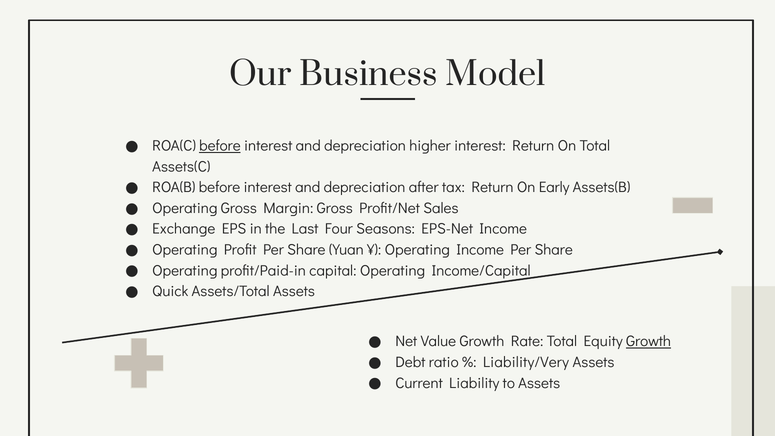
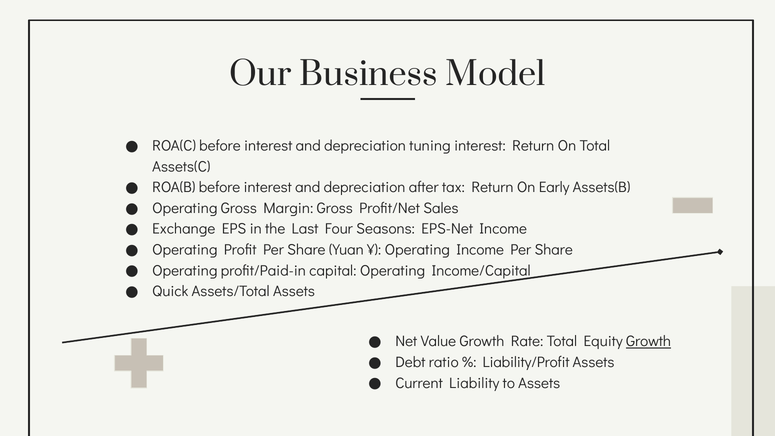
before underline: present -> none (220, 146)
higher: higher -> tuning (430, 146)
Liability/Very: Liability/Very -> Liability/Profit (526, 362)
